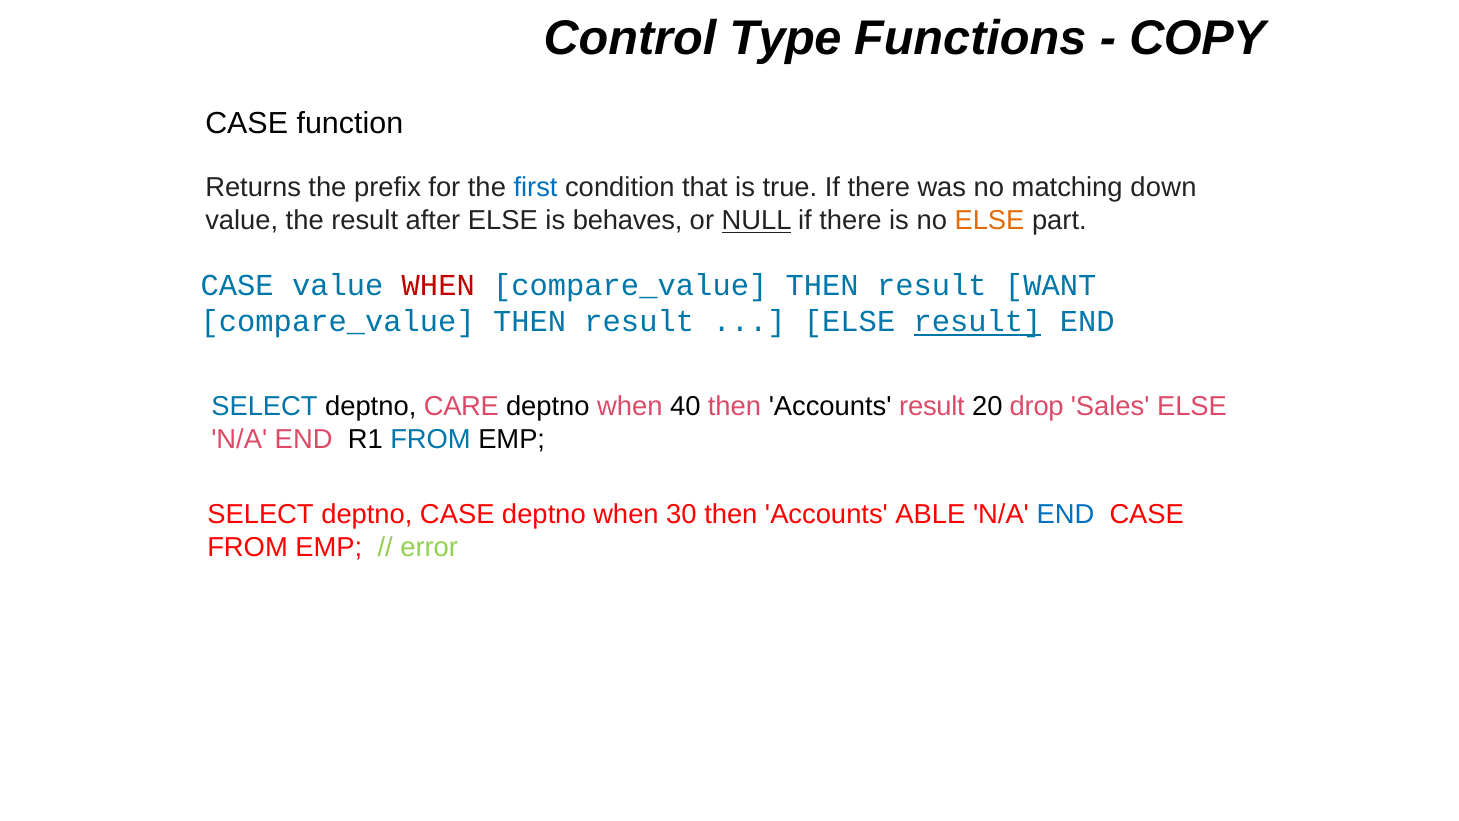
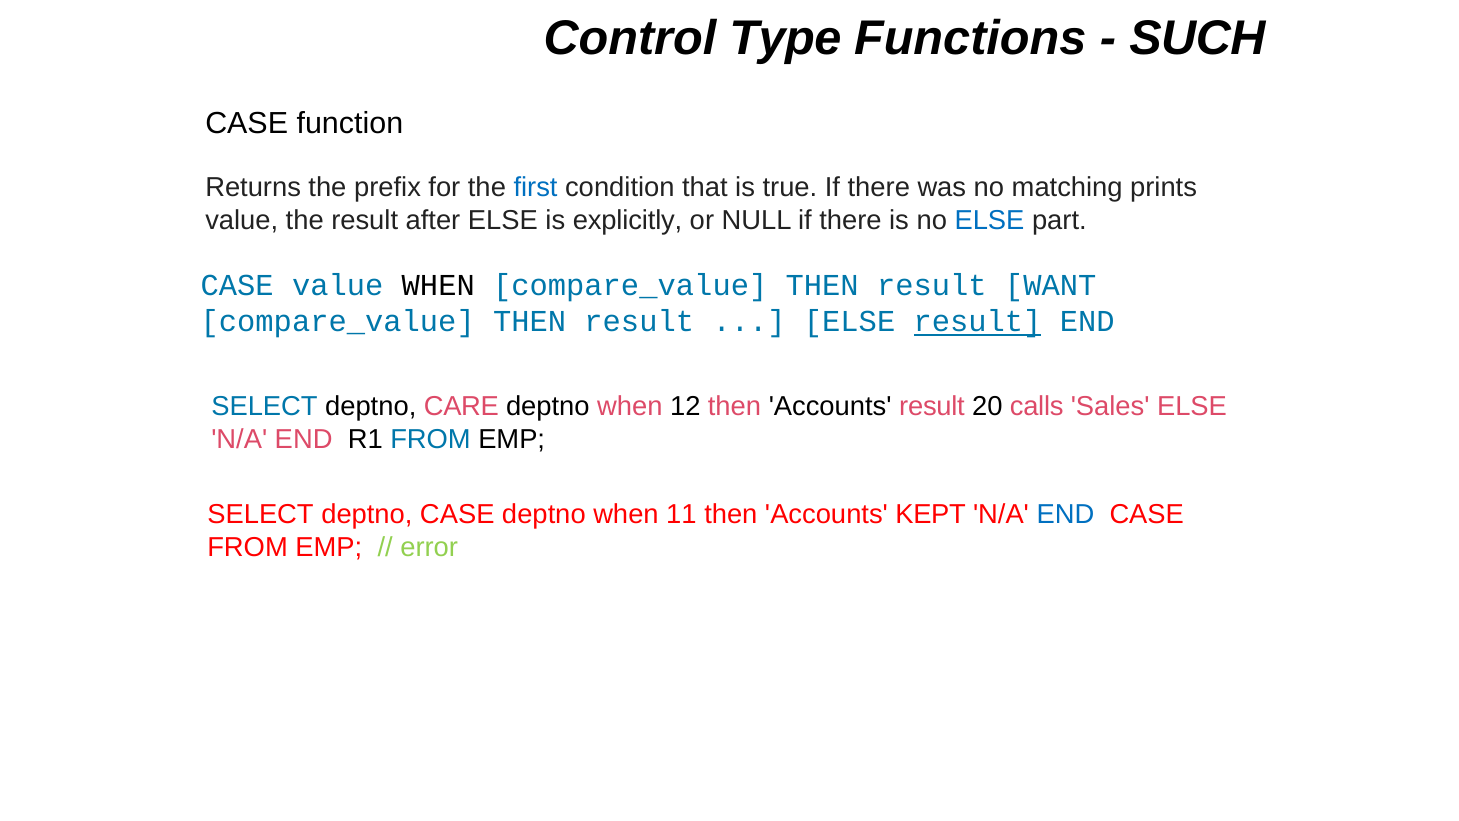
COPY: COPY -> SUCH (1197, 38)
down: down -> prints (1164, 188)
behaves: behaves -> explicitly (628, 221)
NULL underline: present -> none (757, 221)
ELSE colour: orange -> blue (990, 221)
WHEN colour: red -> black (438, 285)
40: 40 -> 12 (685, 407)
drop: drop -> calls (1037, 407)
30: 30 -> 11 (681, 514)
ABLE: ABLE -> KEPT (931, 514)
